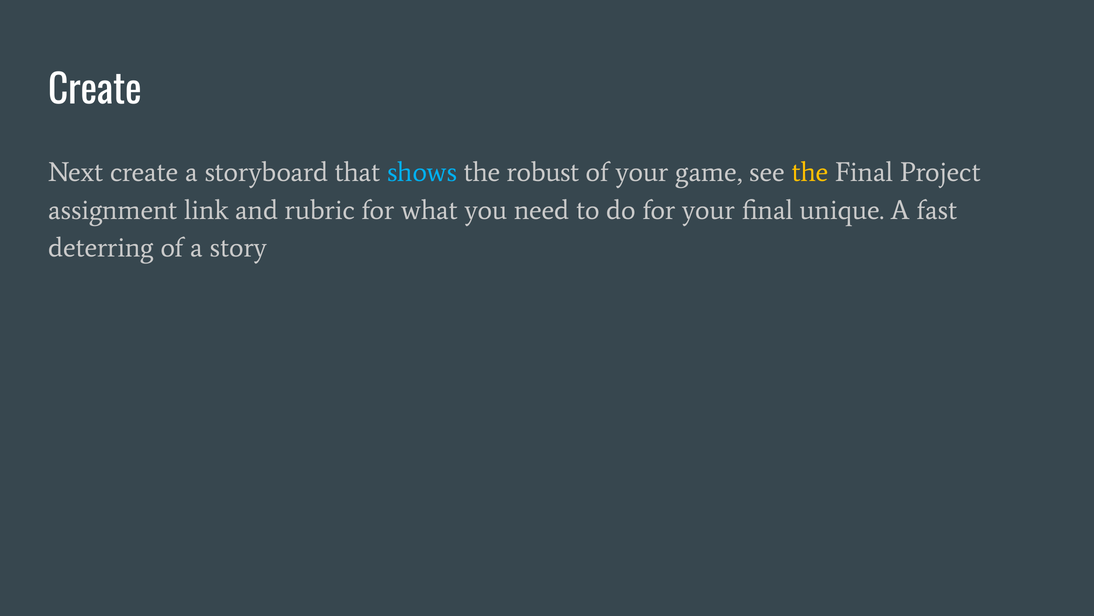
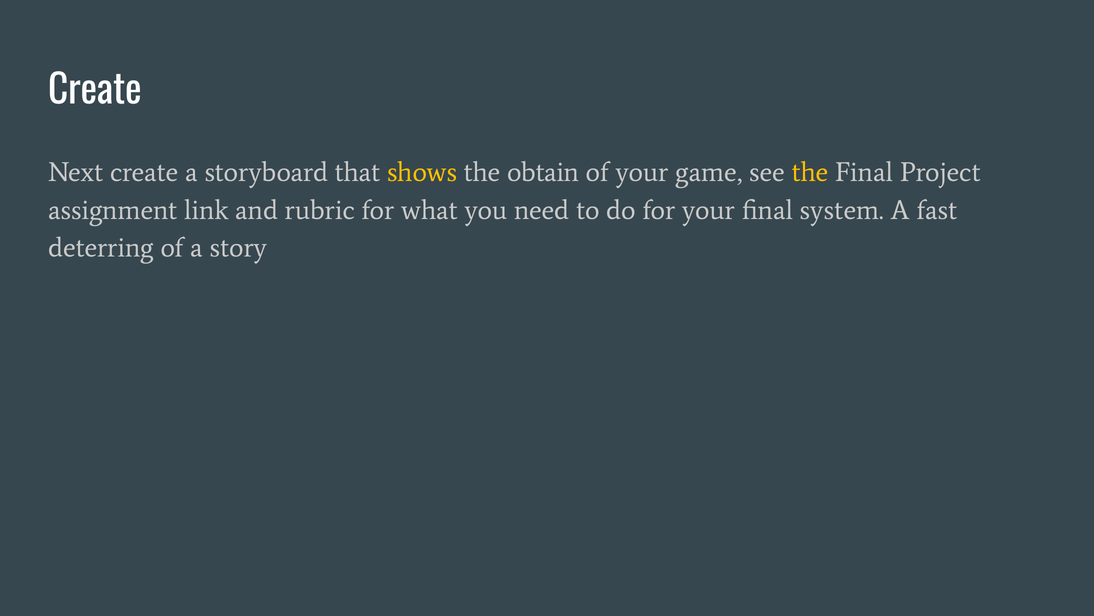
shows colour: light blue -> yellow (422, 172)
robust: robust -> obtain (543, 172)
unique: unique -> system (842, 210)
